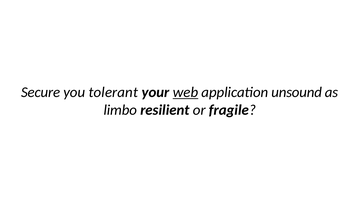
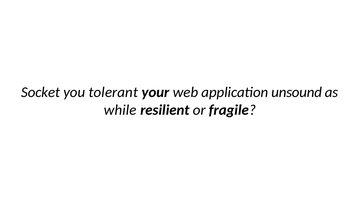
Secure: Secure -> Socket (41, 92)
web underline: present -> none (185, 92)
limbo: limbo -> while (120, 110)
